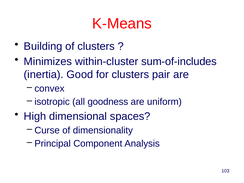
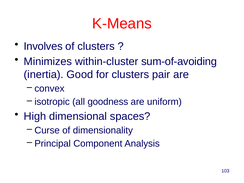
Building: Building -> Involves (43, 46)
sum-of-includes: sum-of-includes -> sum-of-avoiding (179, 62)
